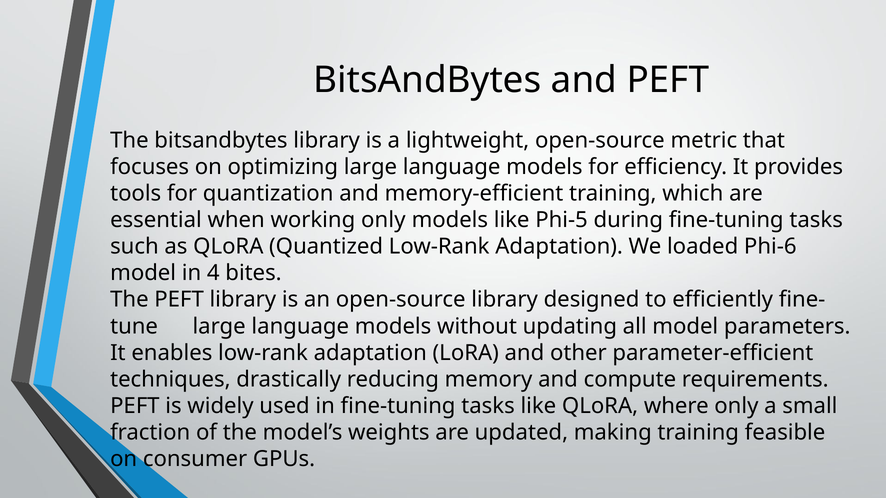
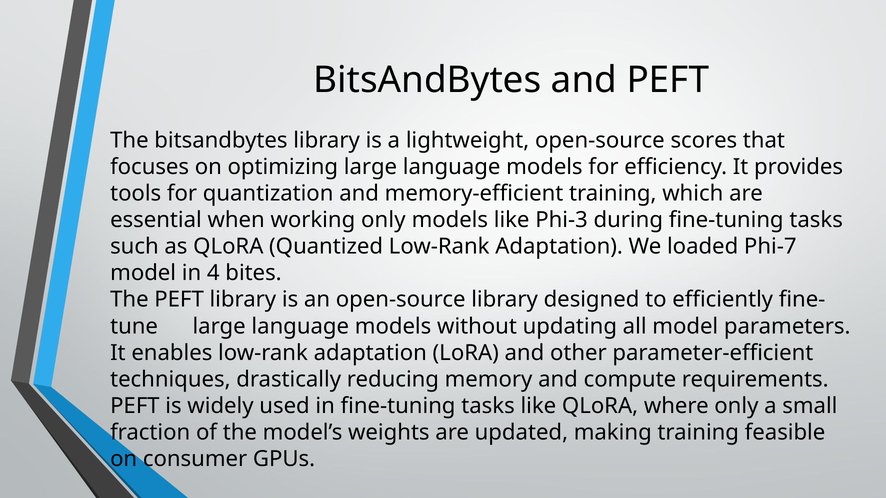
metric: metric -> scores (704, 140)
Phi-5: Phi-5 -> Phi-3 (562, 220)
Phi-6: Phi-6 -> Phi-7 (770, 247)
